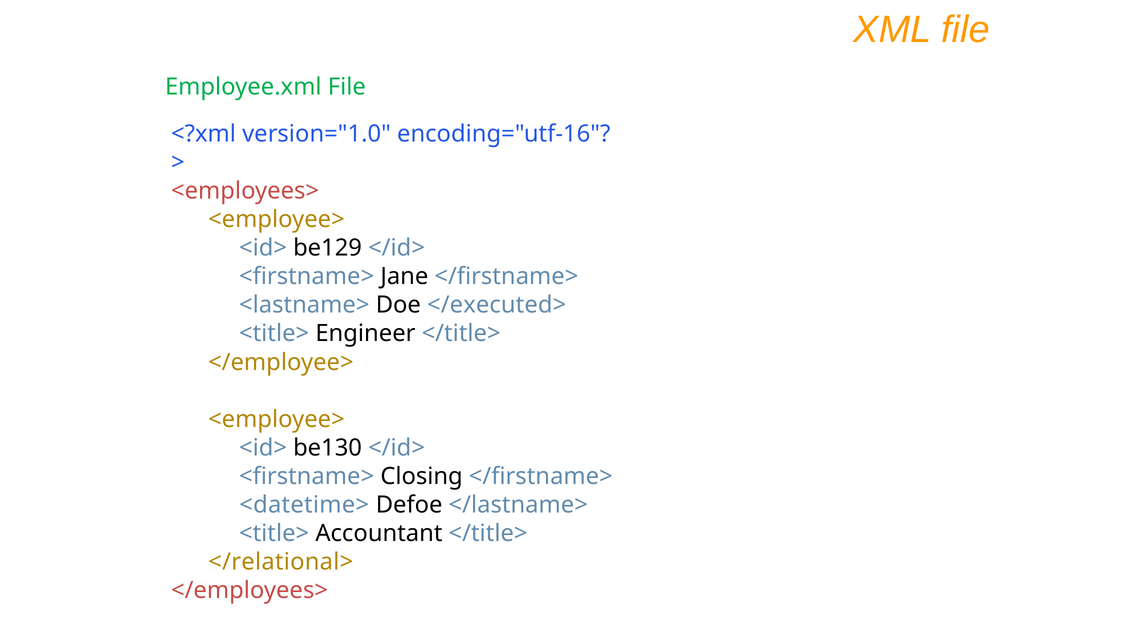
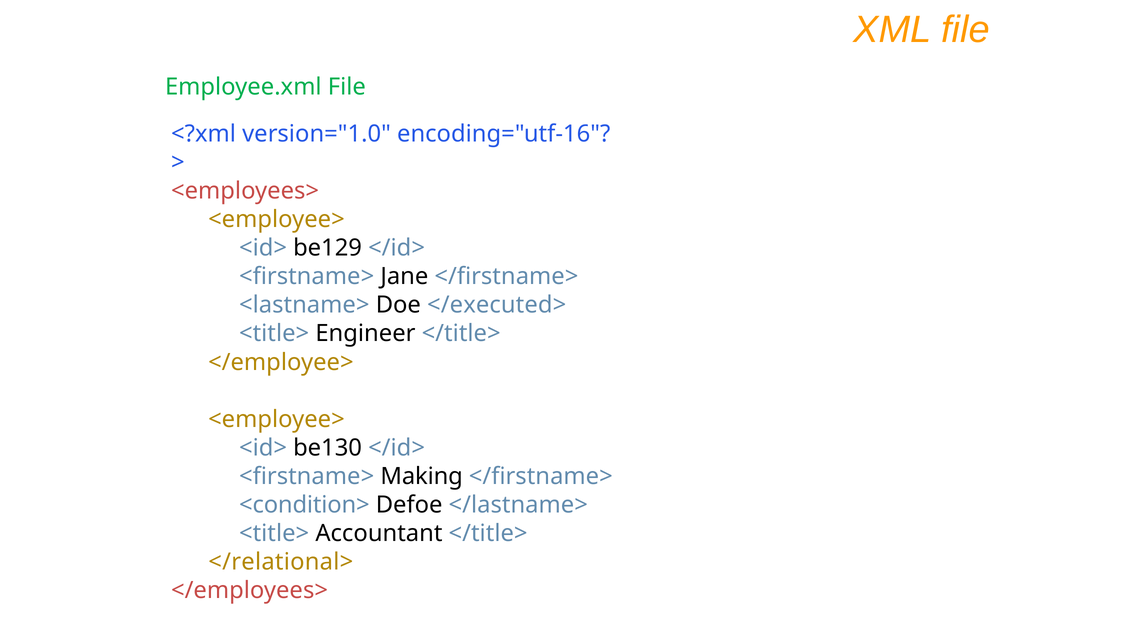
Closing: Closing -> Making (422, 476)
<datetime>: <datetime> -> <condition> (304, 505)
